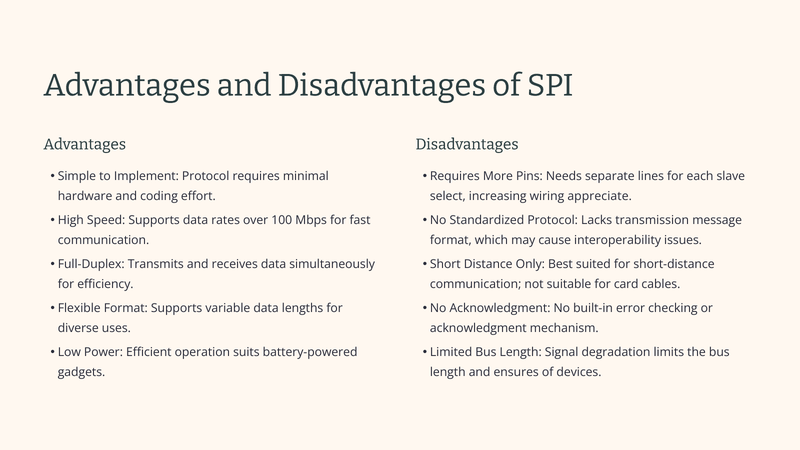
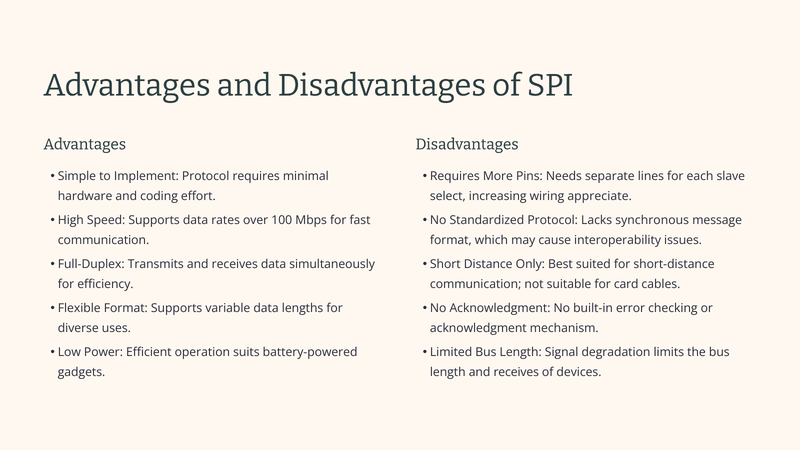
transmission: transmission -> synchronous (652, 220)
length and ensures: ensures -> receives (516, 372)
